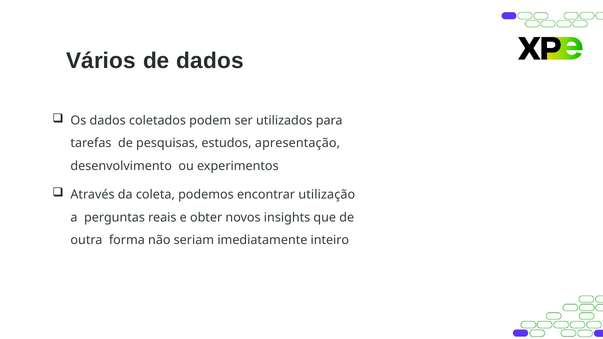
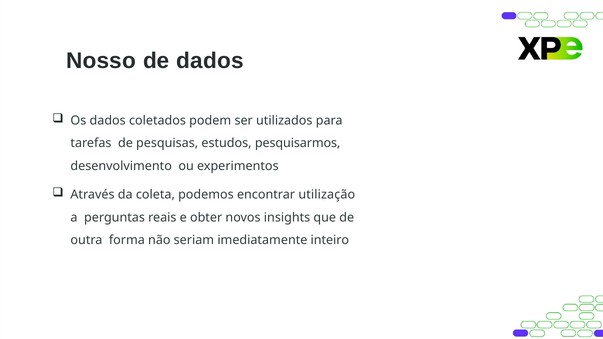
Vários: Vários -> Nosso (101, 61)
apresentação: apresentação -> pesquisarmos (298, 143)
